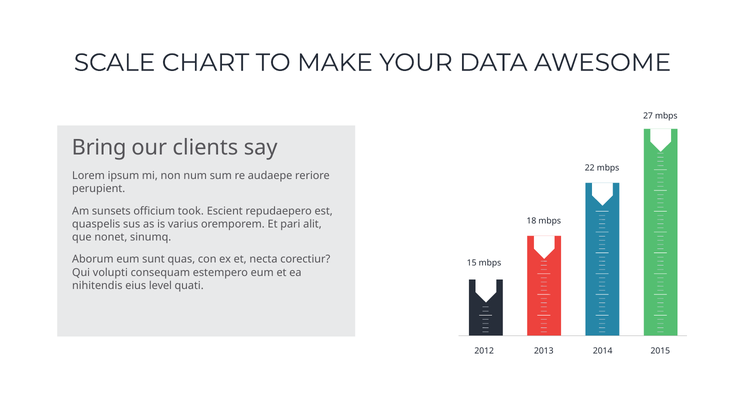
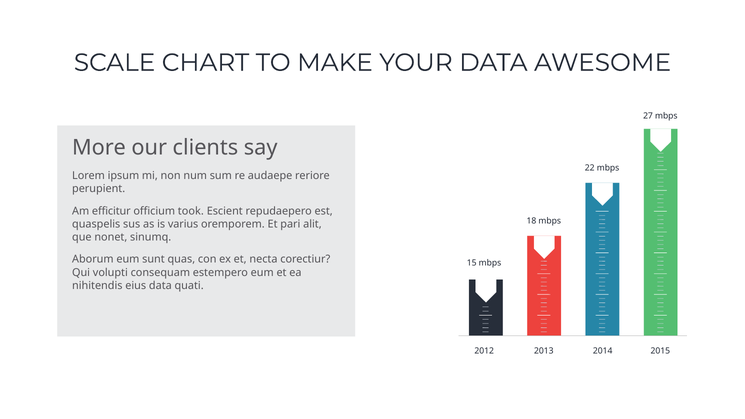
Bring: Bring -> More (99, 147)
sunsets: sunsets -> efficitur (111, 211)
eius level: level -> data (160, 286)
